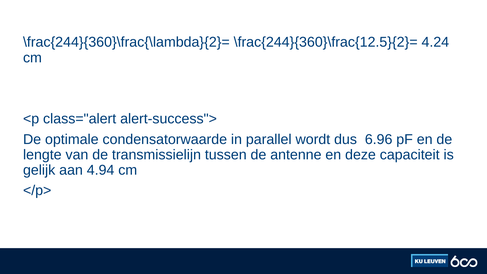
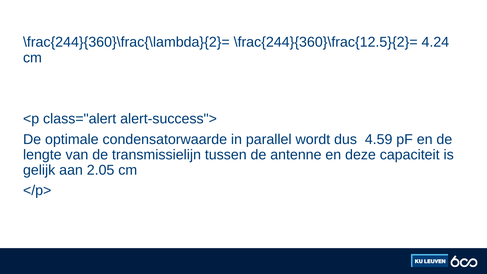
6.96: 6.96 -> 4.59 (379, 139)
4.94: 4.94 -> 2.05 (101, 170)
